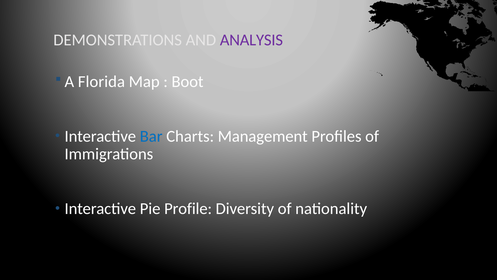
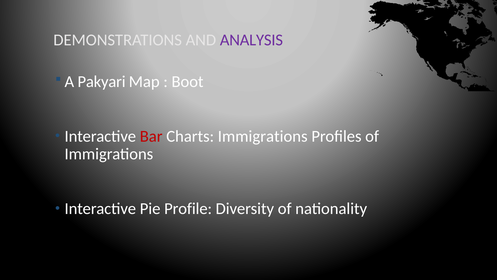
Florida: Florida -> Pakyari (102, 82)
Bar colour: blue -> red (151, 136)
Charts Management: Management -> Immigrations (263, 136)
